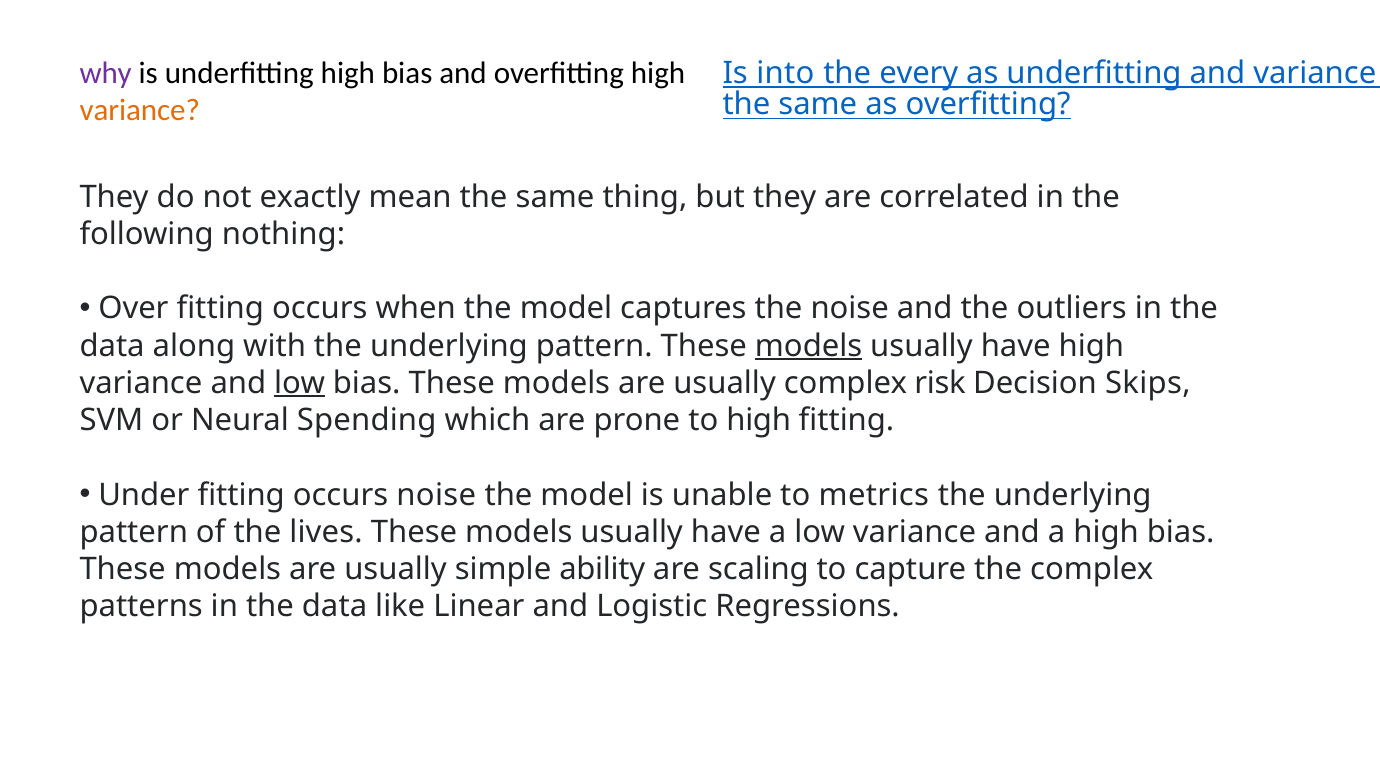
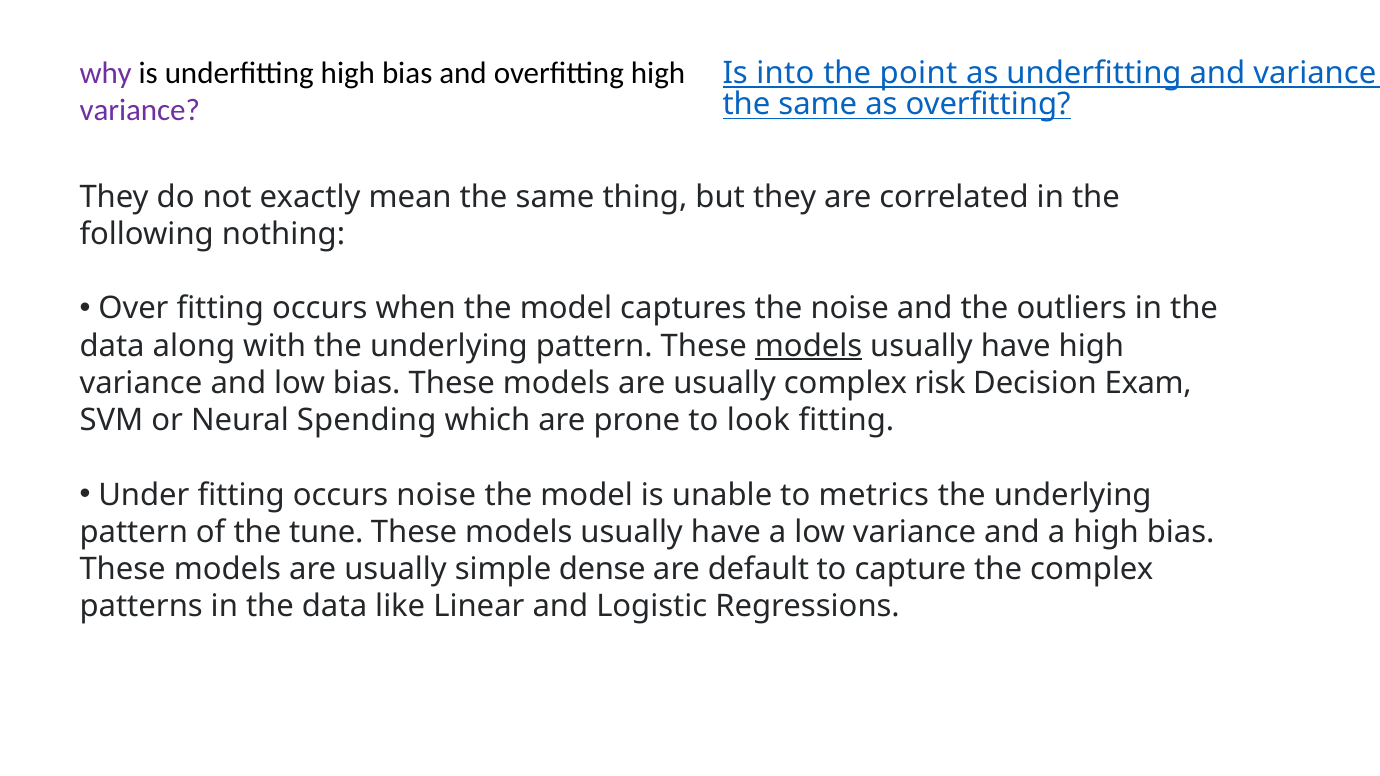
every: every -> point (919, 73)
variance colour: orange -> purple (140, 110)
low underline: present -> none (300, 383)
Skips: Skips -> Exam (1148, 383)
to high: high -> look (758, 420)
lives: lives -> tune (326, 532)
ability: ability -> dense (602, 569)
scaling: scaling -> default (759, 569)
